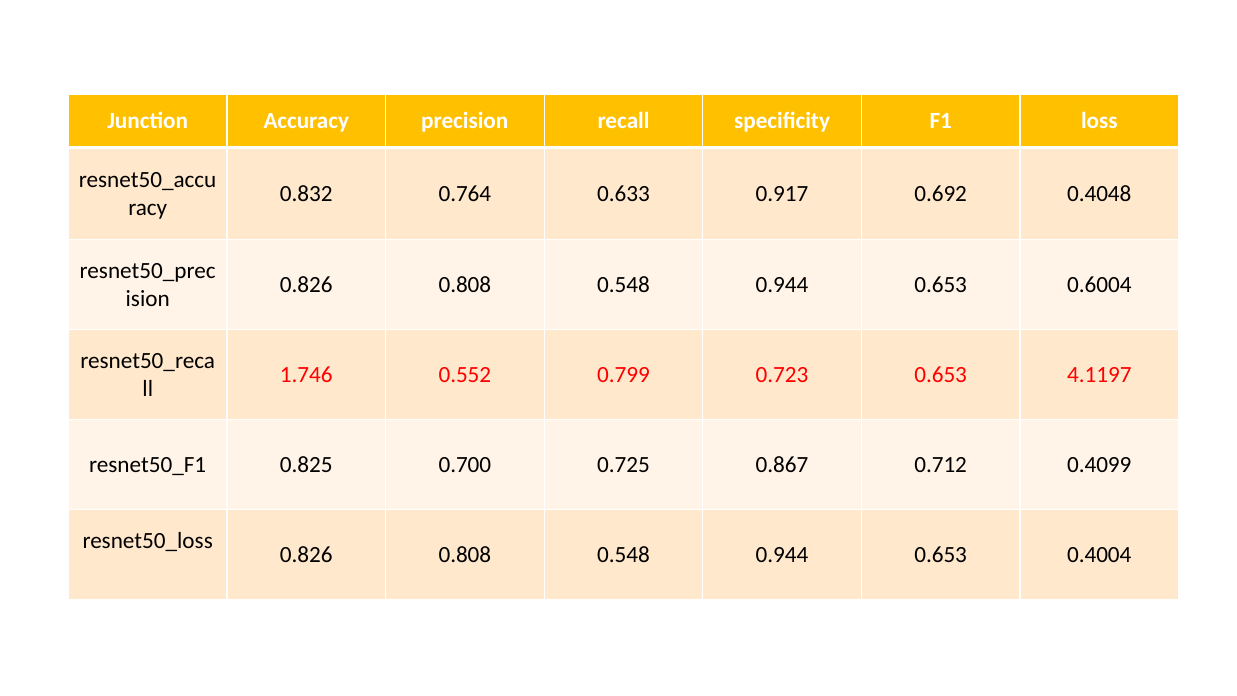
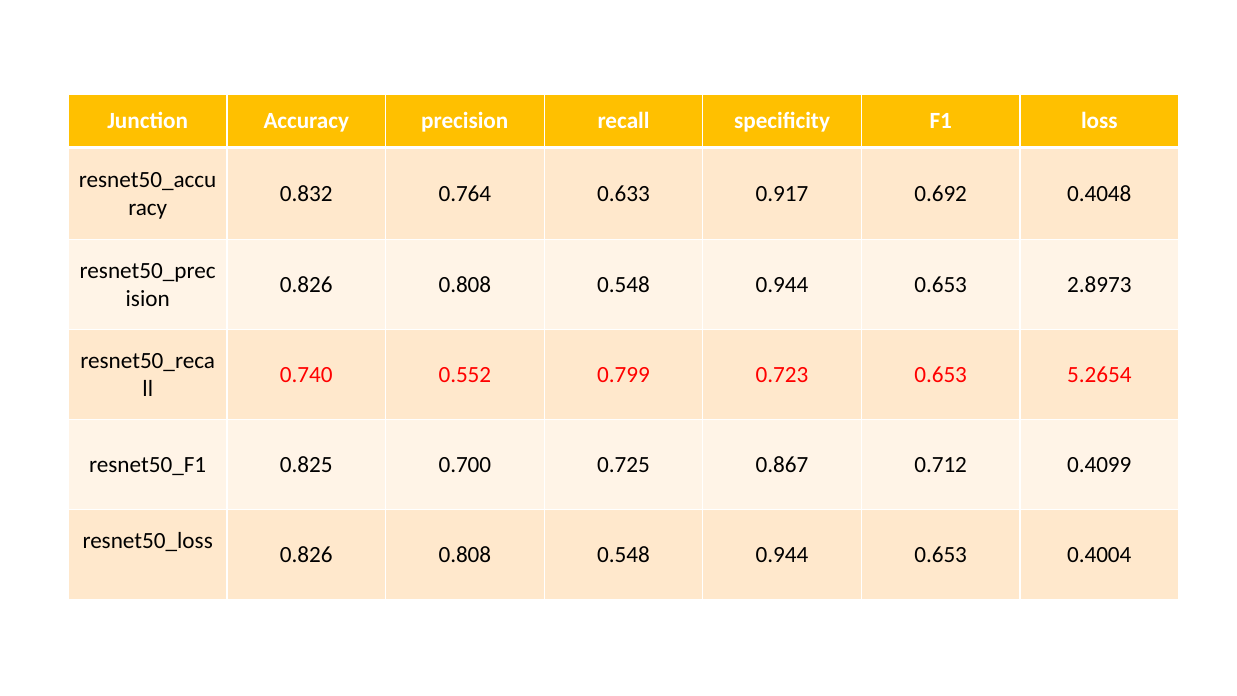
0.6004: 0.6004 -> 2.8973 (1099, 284)
1.746: 1.746 -> 0.740 (306, 374)
4.1197: 4.1197 -> 5.2654 (1099, 374)
